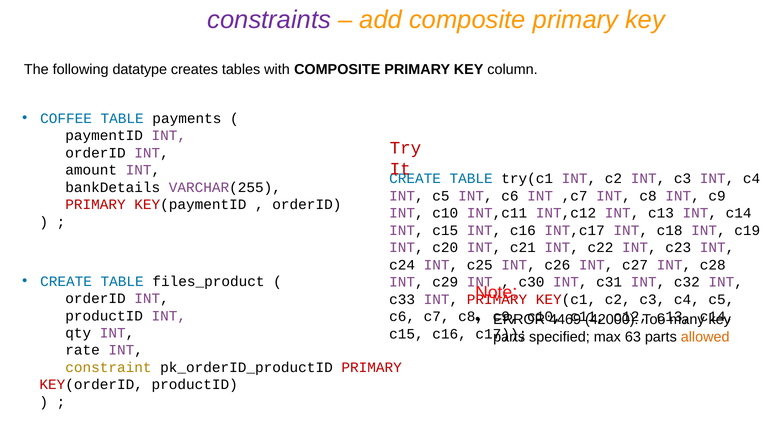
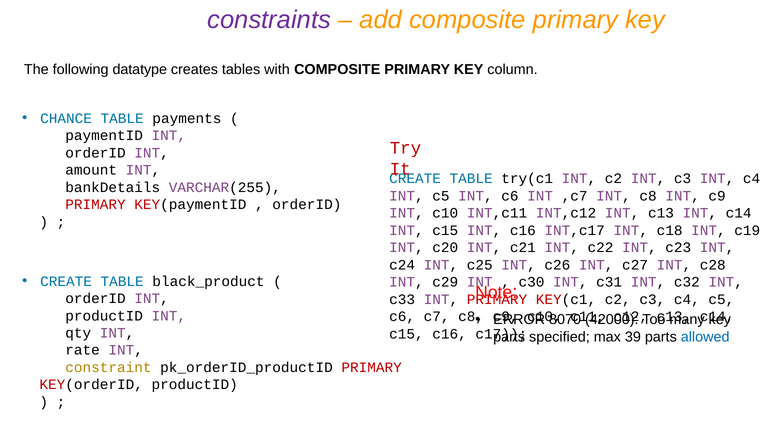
COFFEE: COFFEE -> CHANCE (66, 119)
files_product: files_product -> black_product (208, 282)
4469: 4469 -> 8070 (565, 320)
63: 63 -> 39 (633, 337)
allowed colour: orange -> blue (705, 337)
